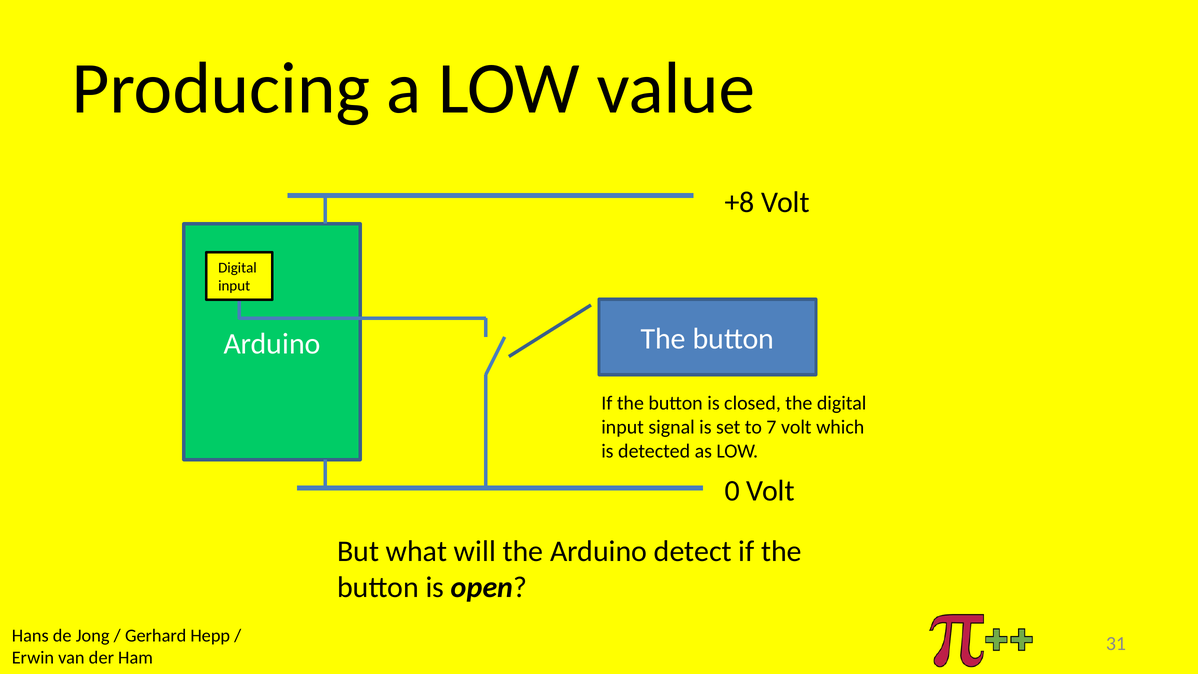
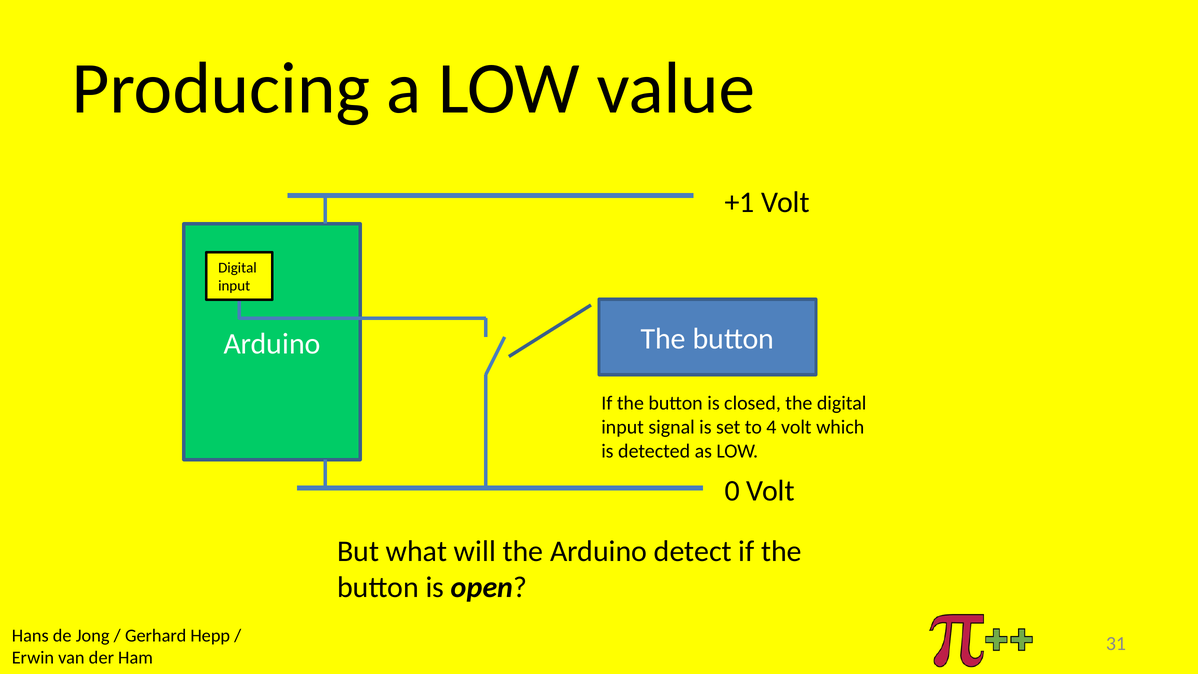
+8: +8 -> +1 (740, 202)
7: 7 -> 4 (771, 427)
